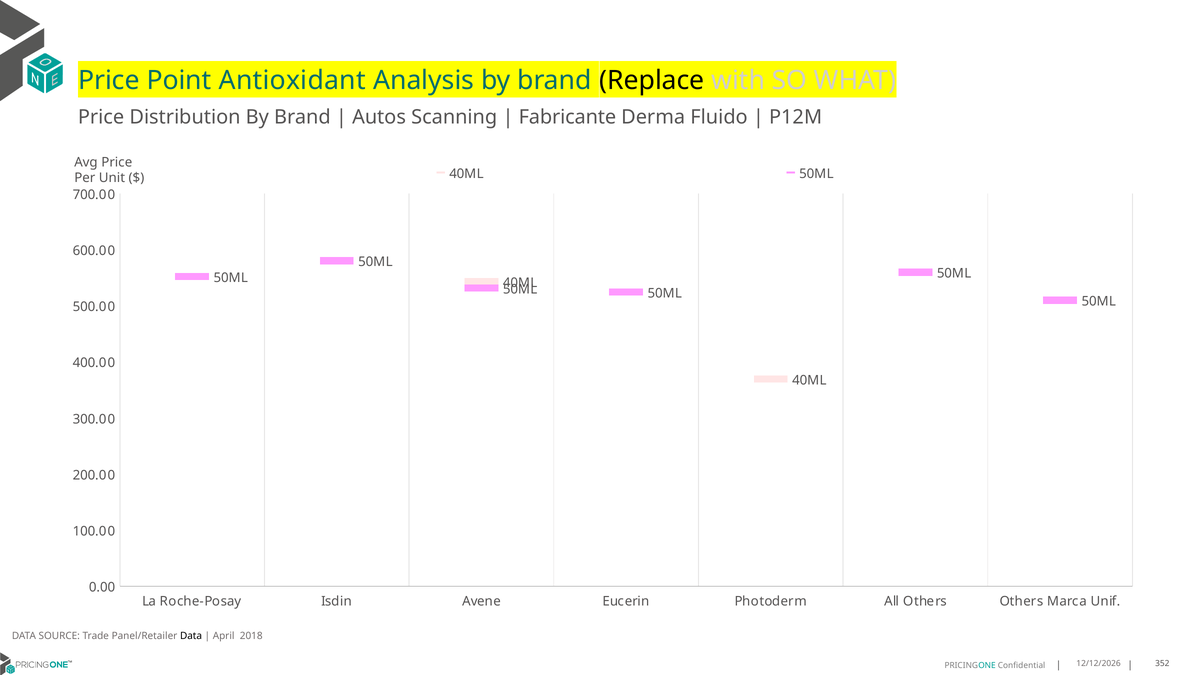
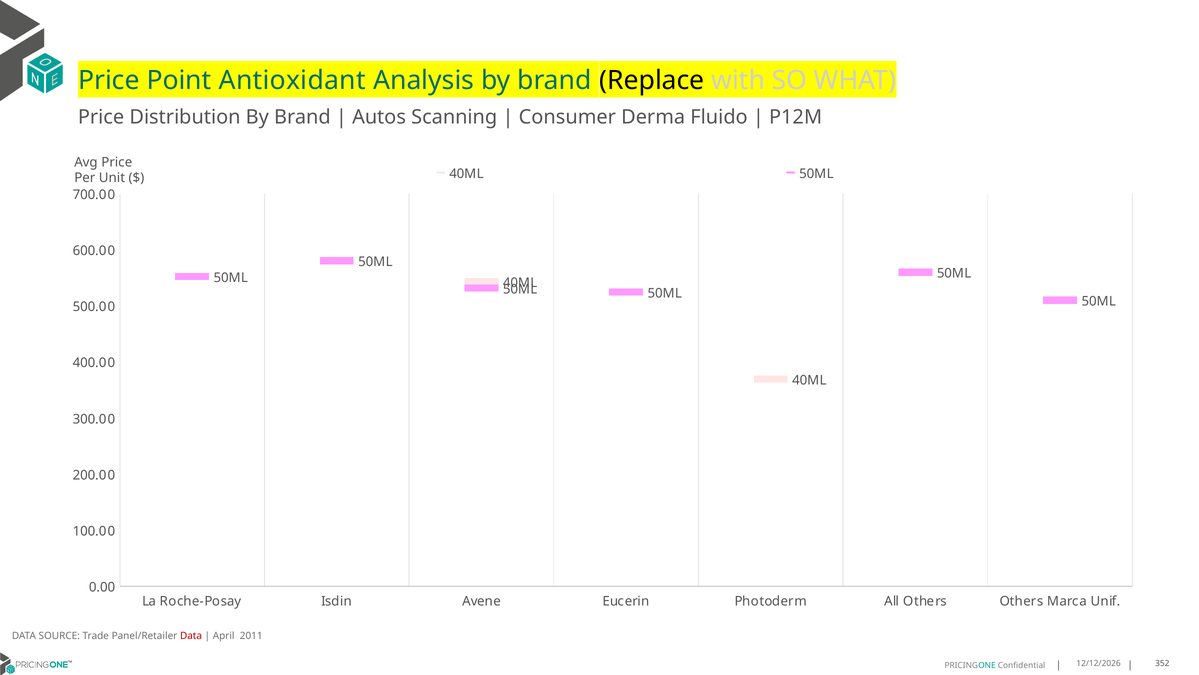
Fabricante: Fabricante -> Consumer (567, 117)
Data colour: black -> red (191, 635)
2018: 2018 -> 2011 (251, 635)
